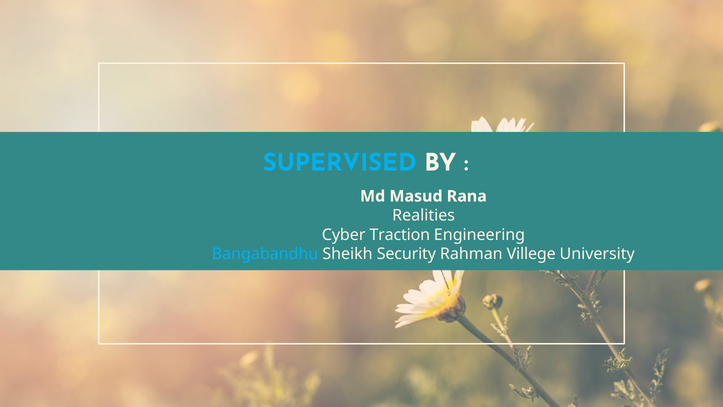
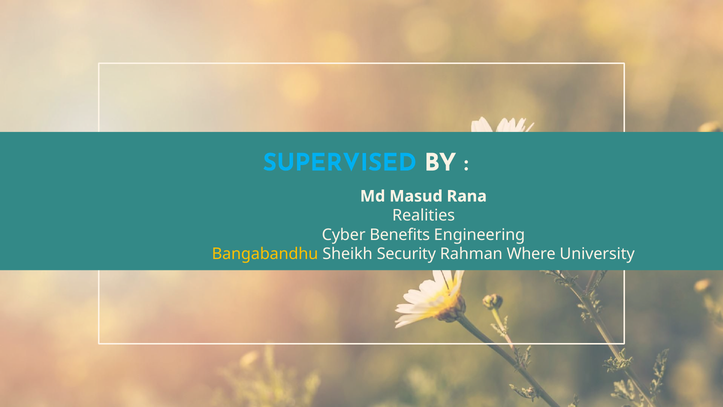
Traction: Traction -> Benefits (400, 235)
Bangabandhu colour: light blue -> yellow (265, 254)
Villege: Villege -> Where (531, 254)
